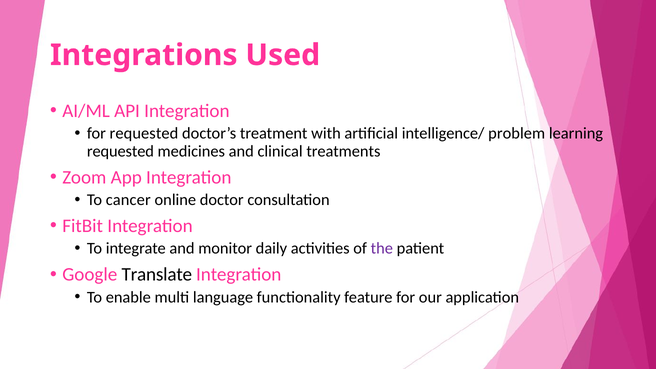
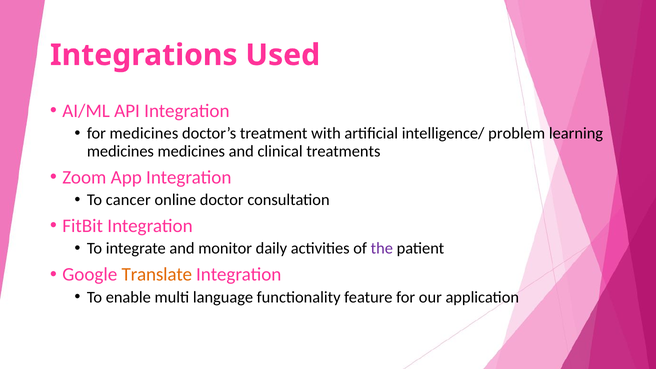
for requested: requested -> medicines (144, 134)
requested: requested -> medicines (120, 151)
Translate colour: black -> orange (157, 274)
